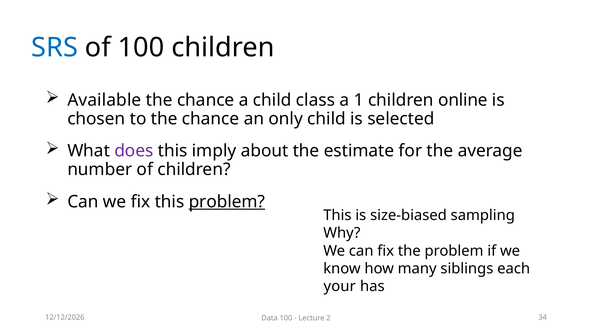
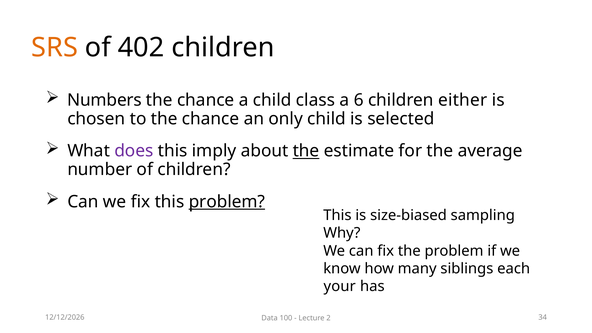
SRS colour: blue -> orange (55, 48)
of 100: 100 -> 402 (141, 48)
Available: Available -> Numbers (105, 100)
1: 1 -> 6 (359, 100)
online: online -> either (463, 100)
the underline: none -> present (306, 151)
